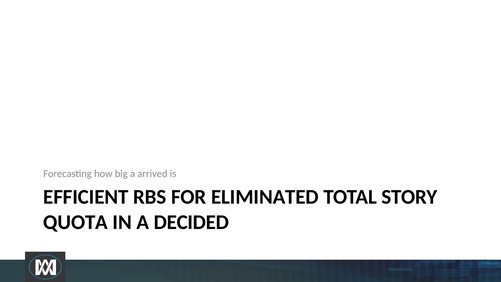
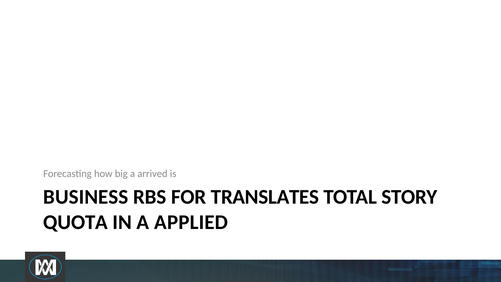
EFFICIENT: EFFICIENT -> BUSINESS (86, 197)
ELIMINATED: ELIMINATED -> TRANSLATES (265, 197)
DECIDED: DECIDED -> APPLIED (191, 222)
